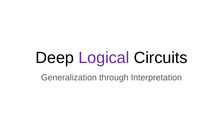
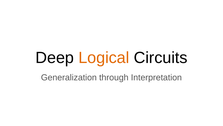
Logical colour: purple -> orange (104, 57)
